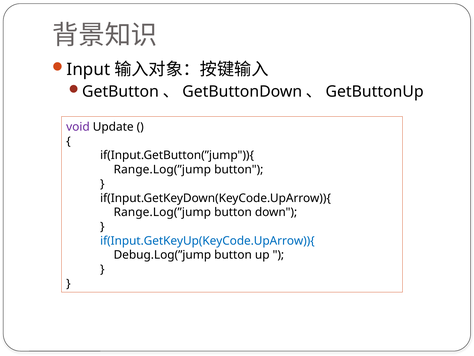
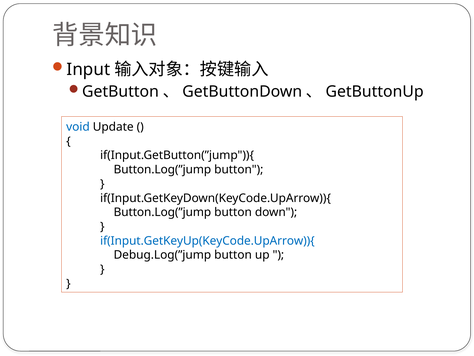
void colour: purple -> blue (78, 127)
Range.Log(”jump: Range.Log(”jump -> Button.Log(”jump (162, 169)
Range.Log(”jump: Range.Log(”jump -> Button.Log(”jump (162, 212)
